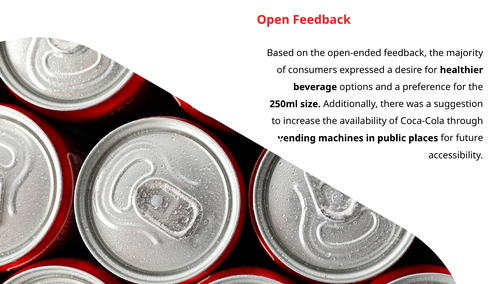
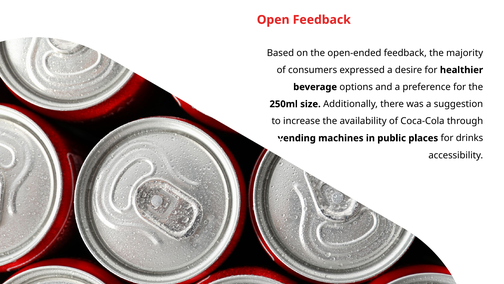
future: future -> drinks (470, 138)
